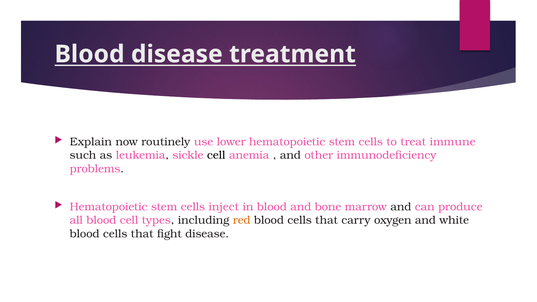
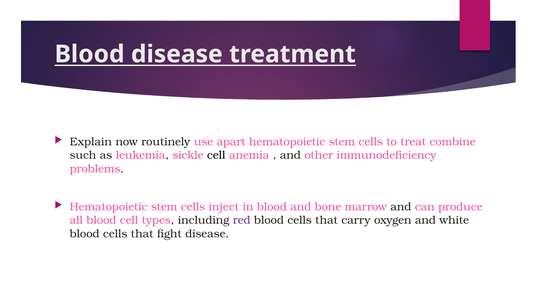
lower: lower -> apart (231, 142)
immune: immune -> combine (453, 142)
red colour: orange -> purple (242, 220)
